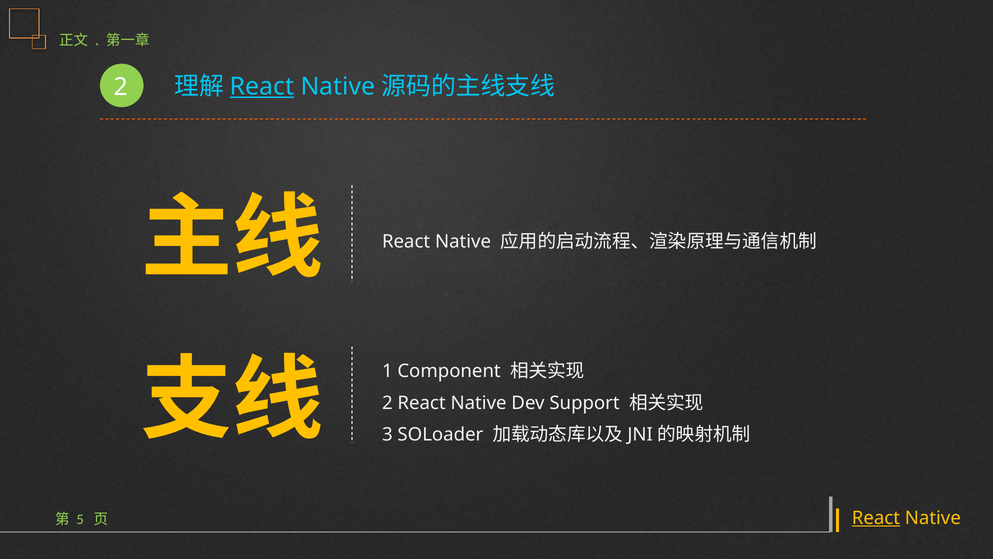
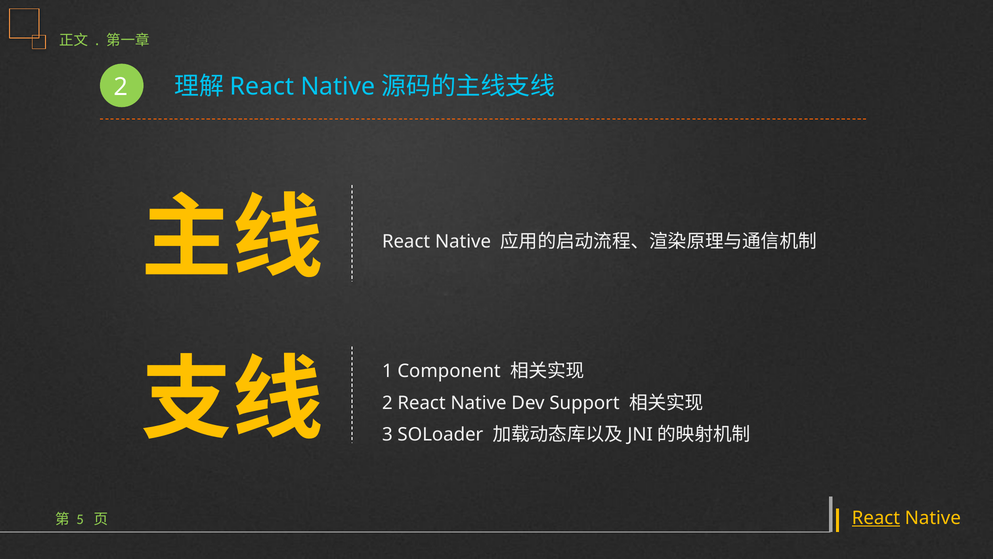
React underline: present -> none (262, 86)
